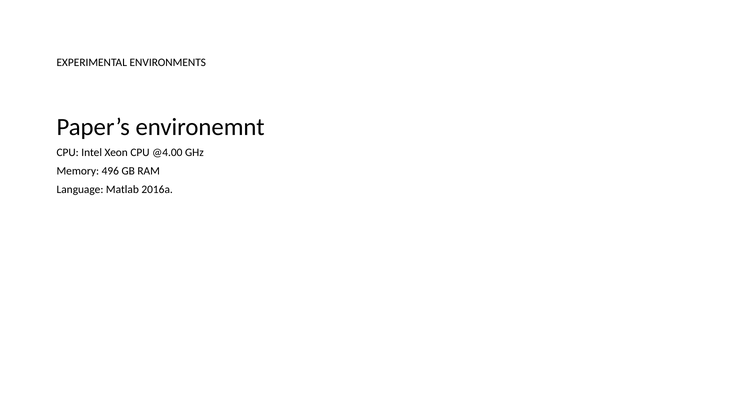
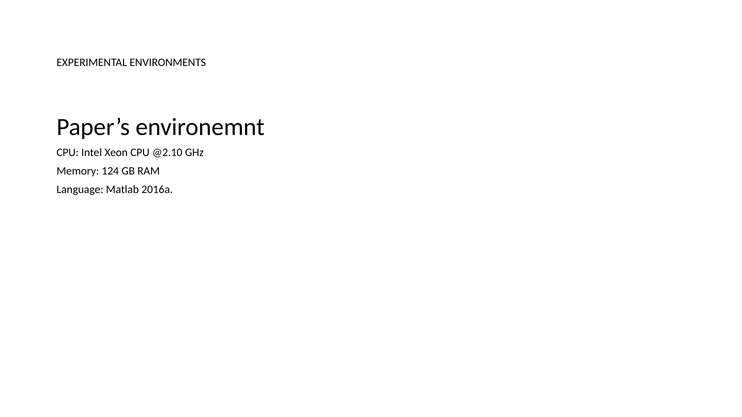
@4.00: @4.00 -> @2.10 (167, 153)
496: 496 -> 124 (110, 171)
